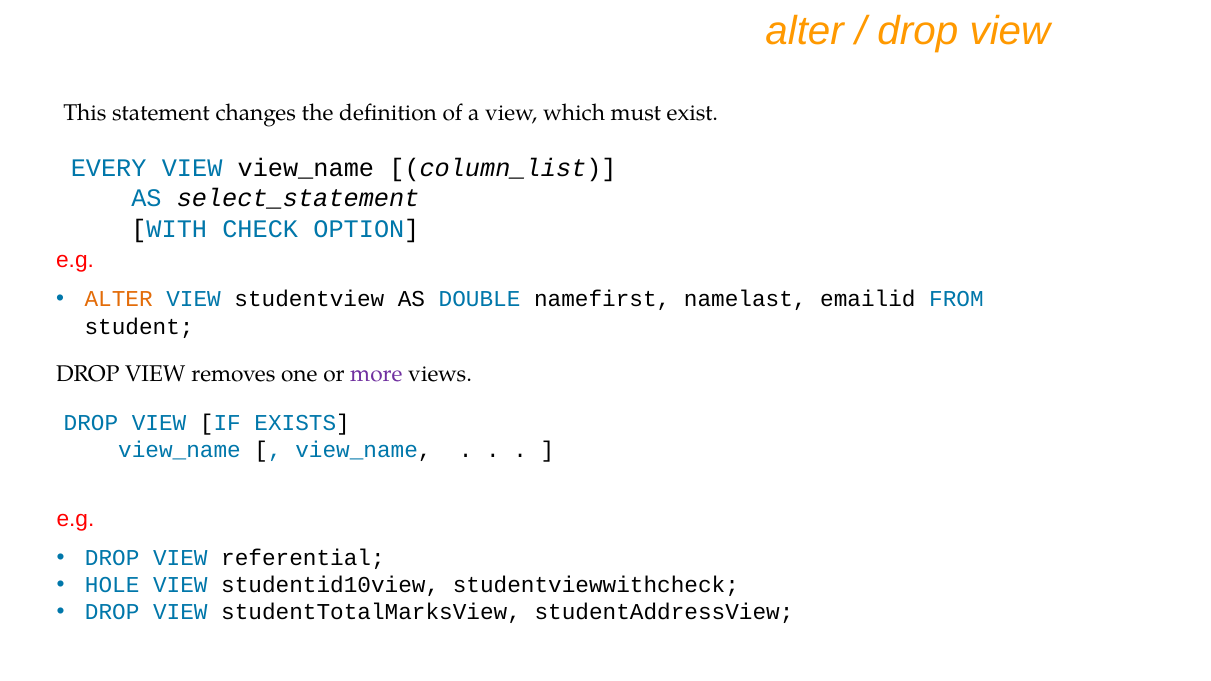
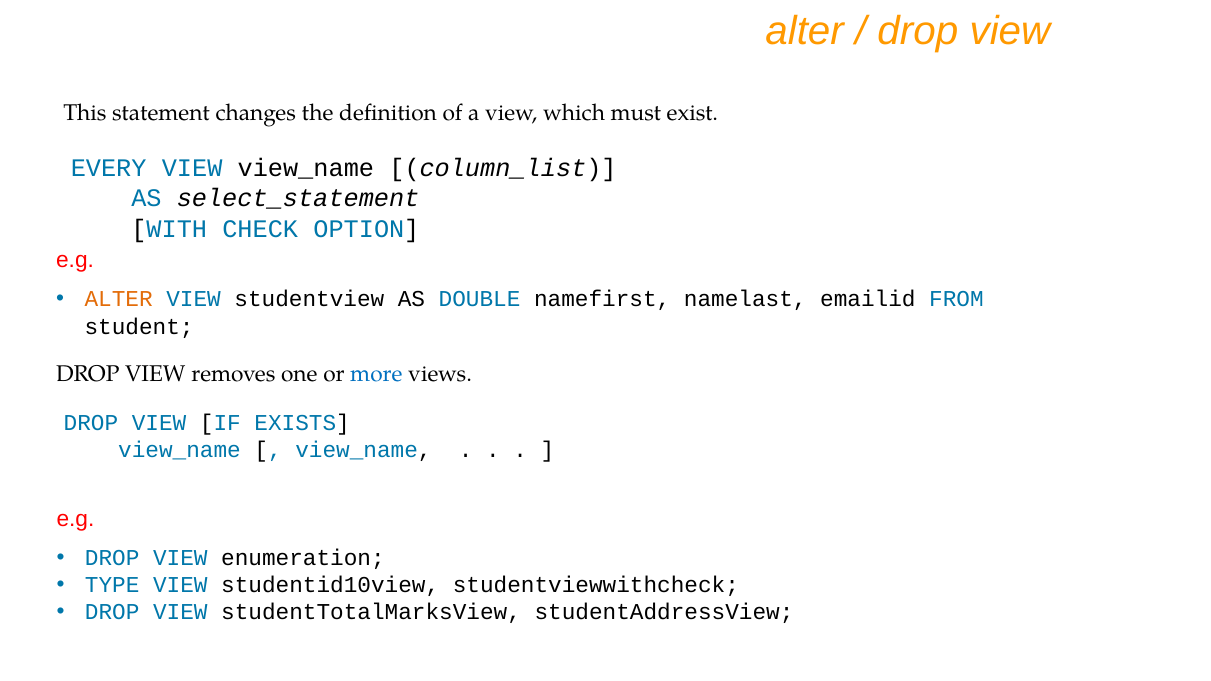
more colour: purple -> blue (376, 375)
referential: referential -> enumeration (303, 558)
HOLE: HOLE -> TYPE (112, 585)
